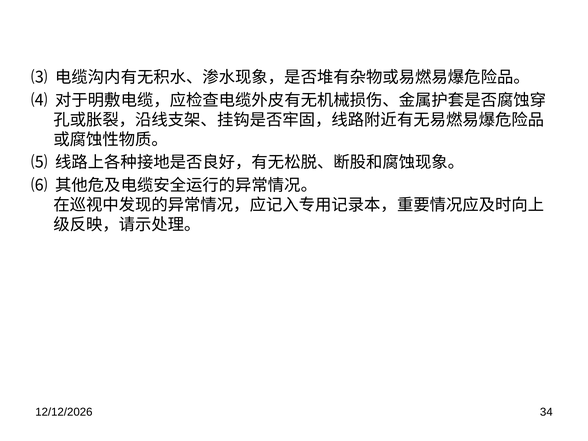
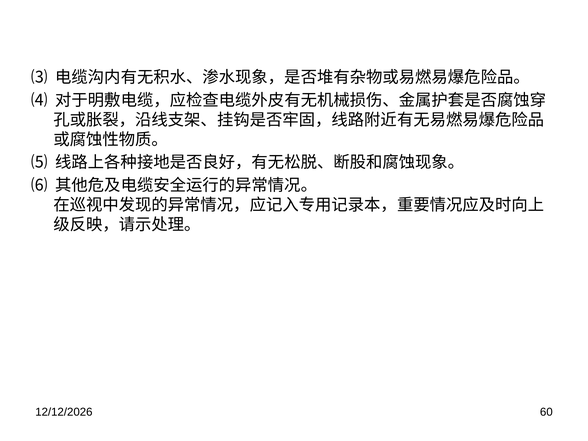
34: 34 -> 60 (546, 412)
